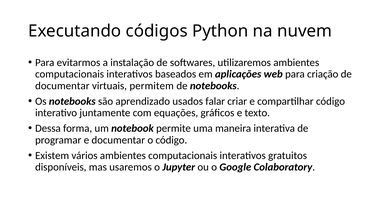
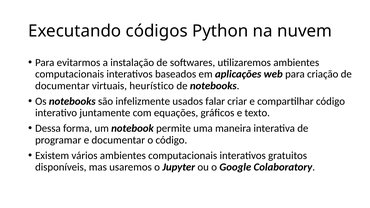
permitem: permitem -> heurístico (152, 86)
aprendizado: aprendizado -> infelizmente (143, 101)
